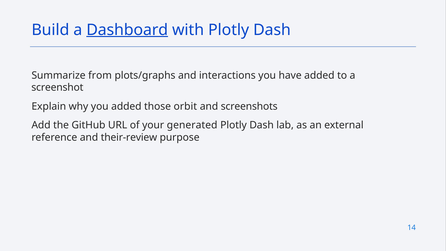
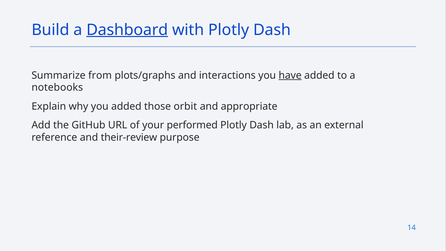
have underline: none -> present (290, 75)
screenshot: screenshot -> notebooks (57, 88)
screenshots: screenshots -> appropriate (249, 106)
generated: generated -> performed (192, 125)
